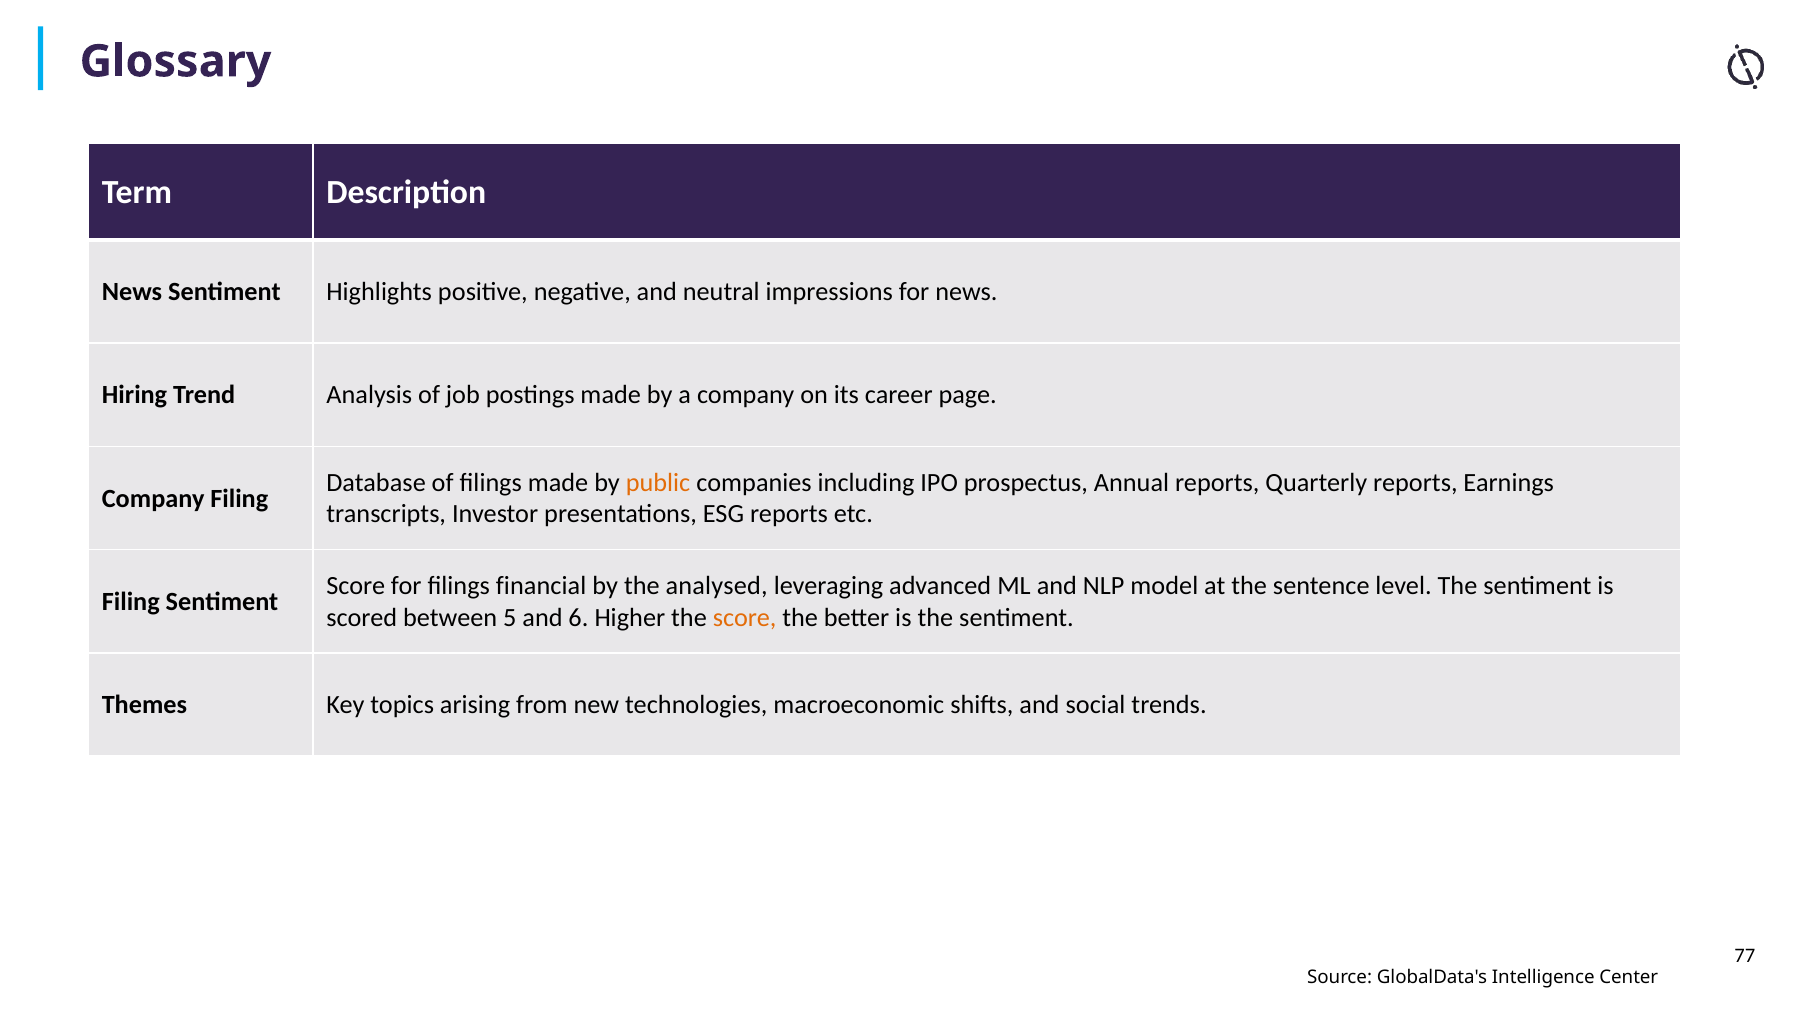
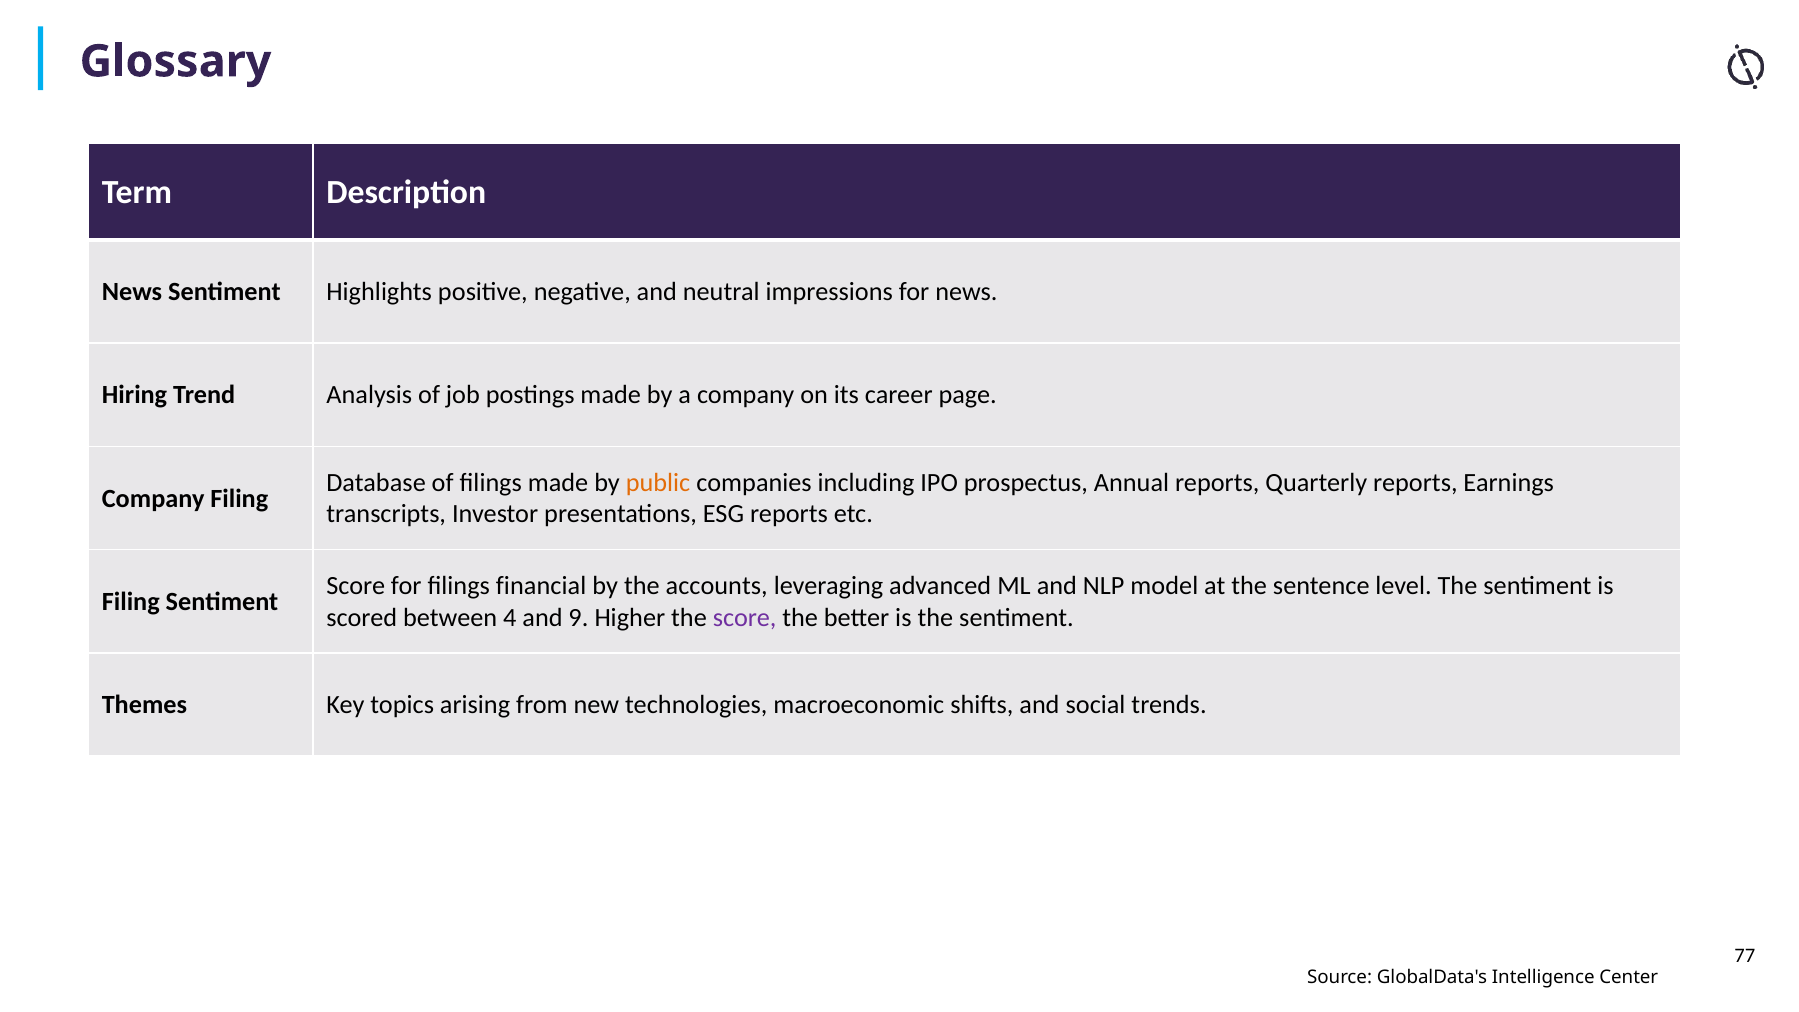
analysed: analysed -> accounts (717, 586)
5: 5 -> 4 (510, 618)
6: 6 -> 9 (578, 618)
score colour: orange -> purple (745, 618)
